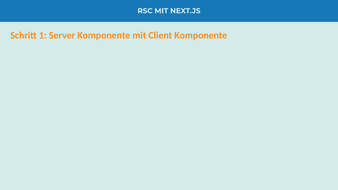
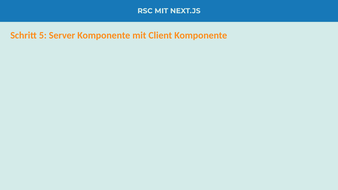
1: 1 -> 5 (43, 35)
